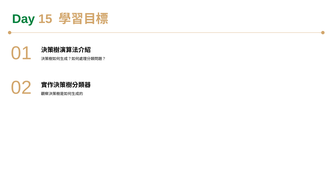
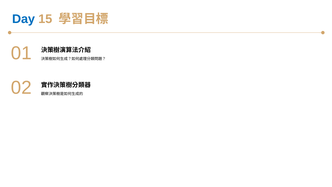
Day colour: green -> blue (23, 19)
